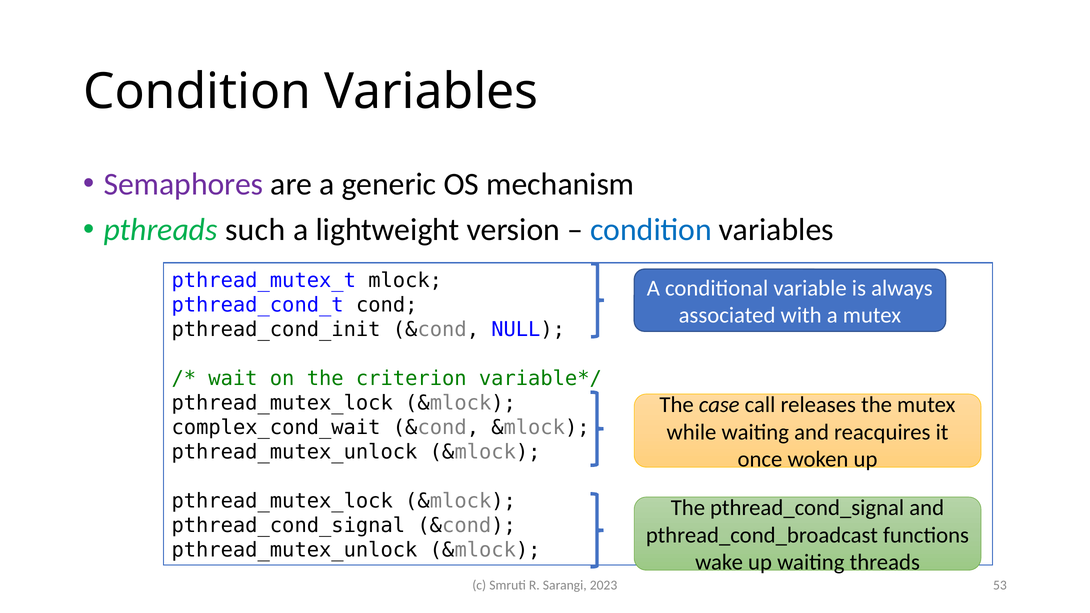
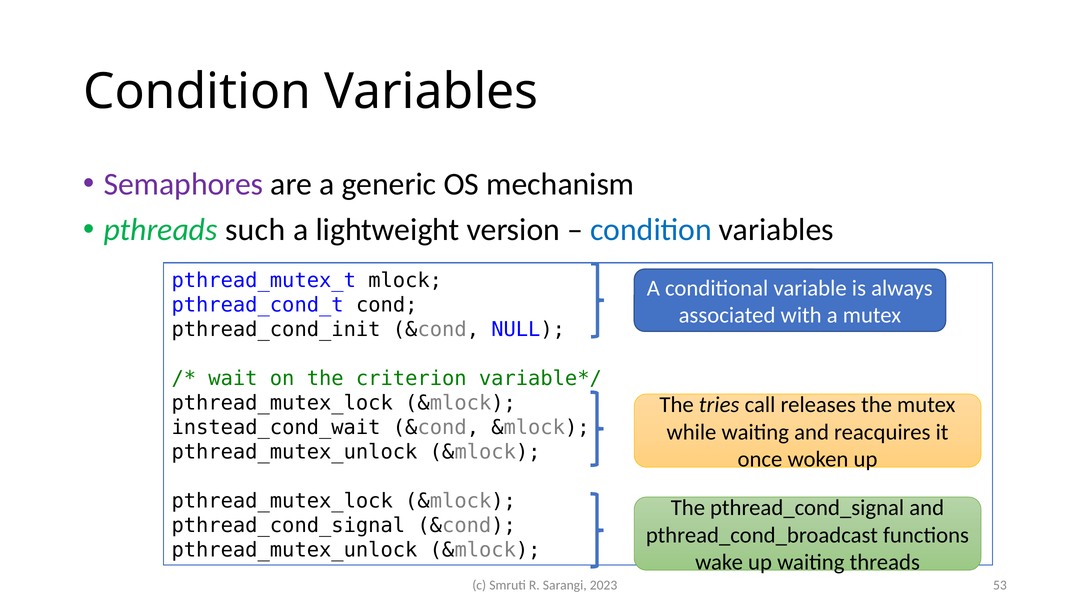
case: case -> tries (719, 405)
complex_cond_wait: complex_cond_wait -> instead_cond_wait (276, 428)
